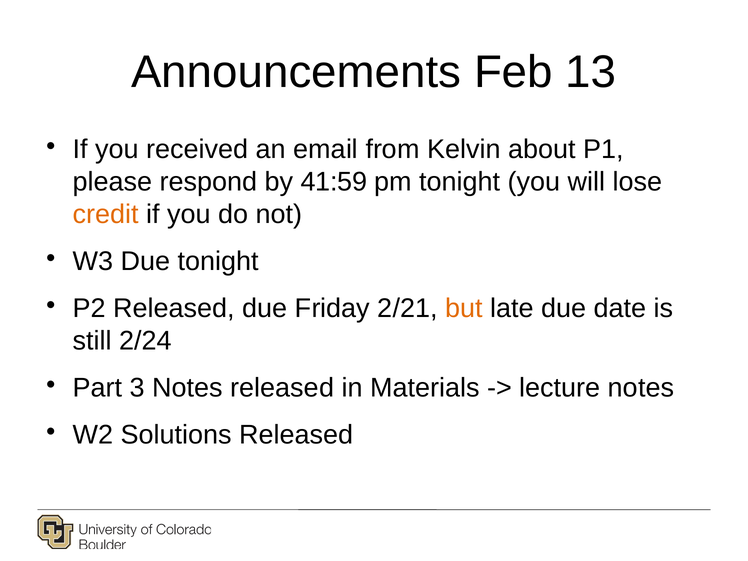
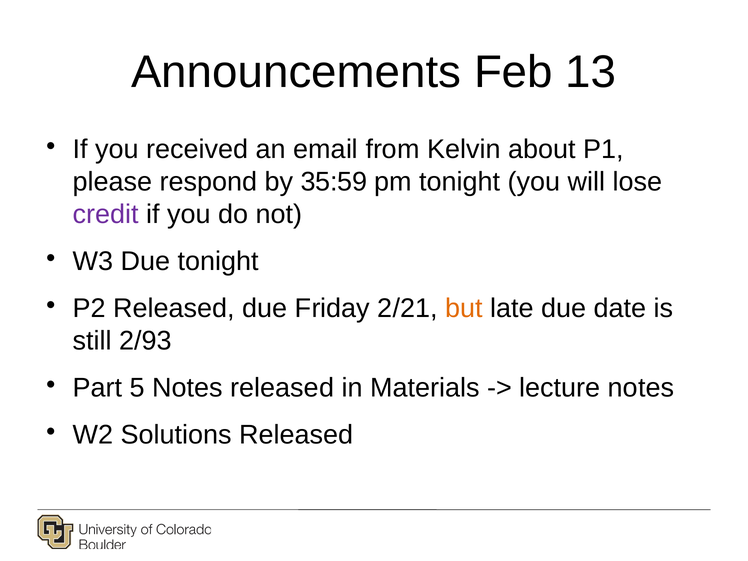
41:59: 41:59 -> 35:59 (334, 182)
credit colour: orange -> purple (106, 214)
2/24: 2/24 -> 2/93 (145, 341)
3: 3 -> 5 (137, 388)
